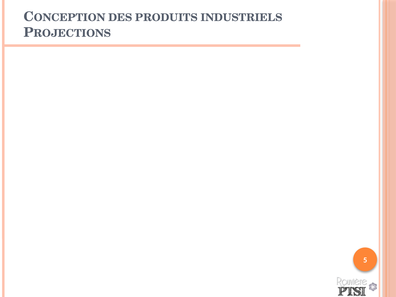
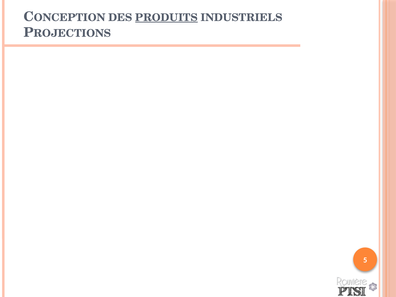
PRODUITS underline: none -> present (166, 18)
